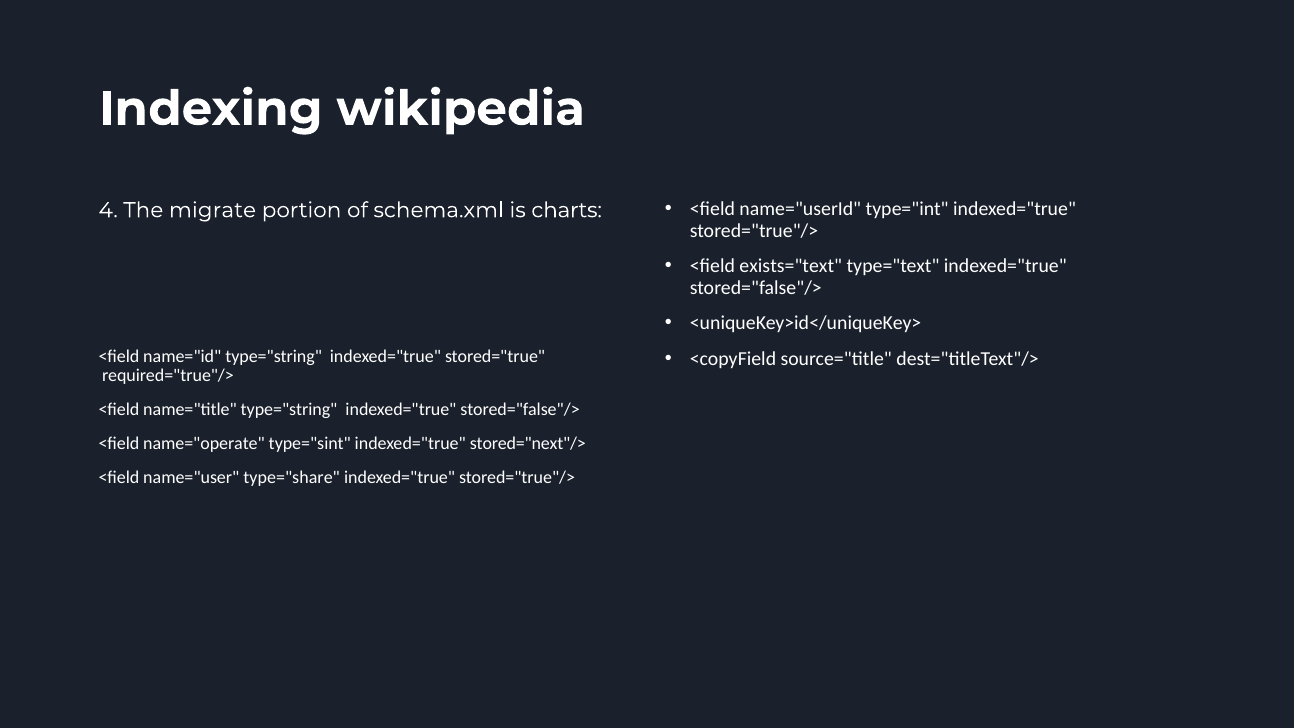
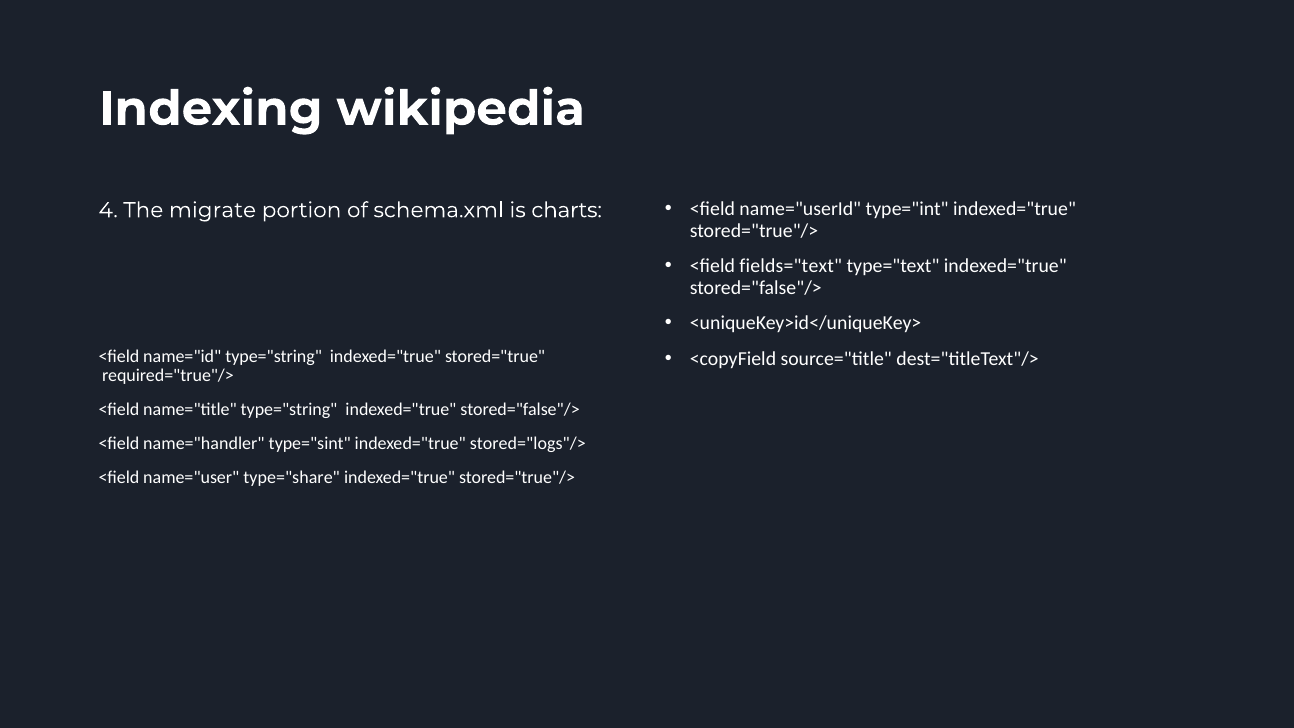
exists="text: exists="text -> fields="text (791, 266)
name="operate: name="operate -> name="handler (204, 443)
stored="next"/>: stored="next"/> -> stored="logs"/> (528, 443)
